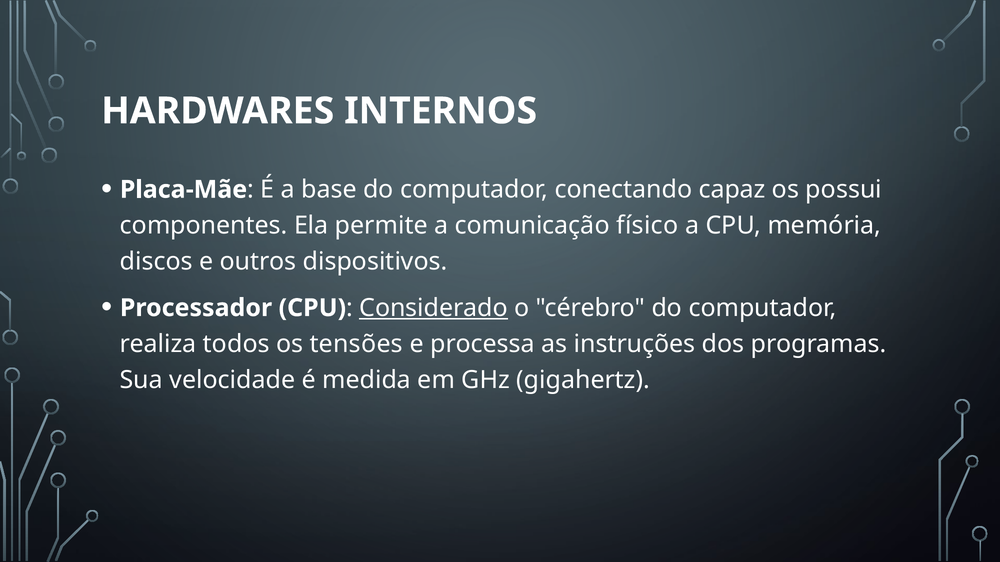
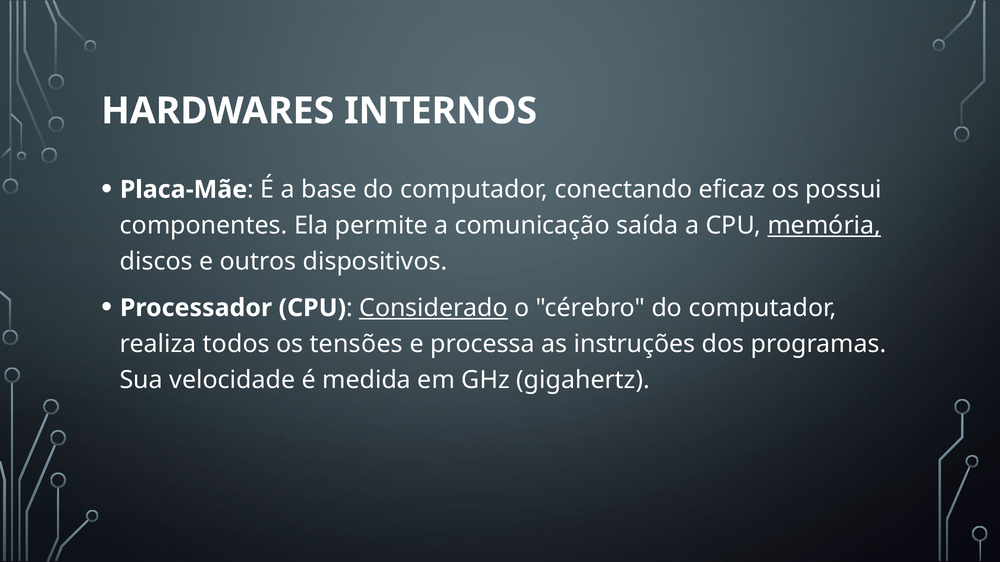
capaz: capaz -> eficaz (732, 190)
físico: físico -> saída (647, 226)
memória underline: none -> present (824, 226)
